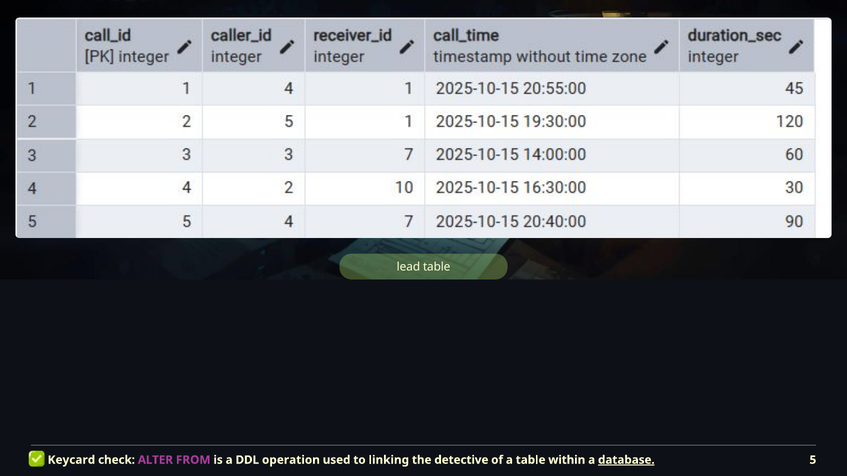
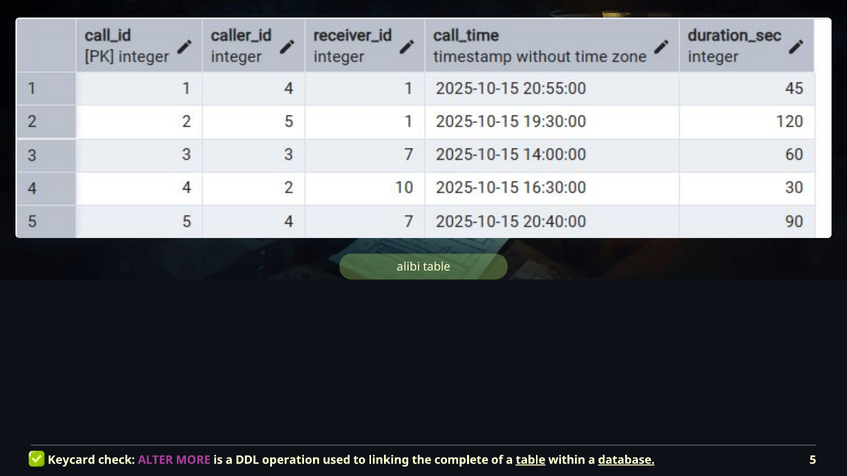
lead: lead -> alibi (408, 267)
FROM: FROM -> MORE (193, 460)
detective: detective -> complete (461, 460)
table underline: none -> present (531, 460)
